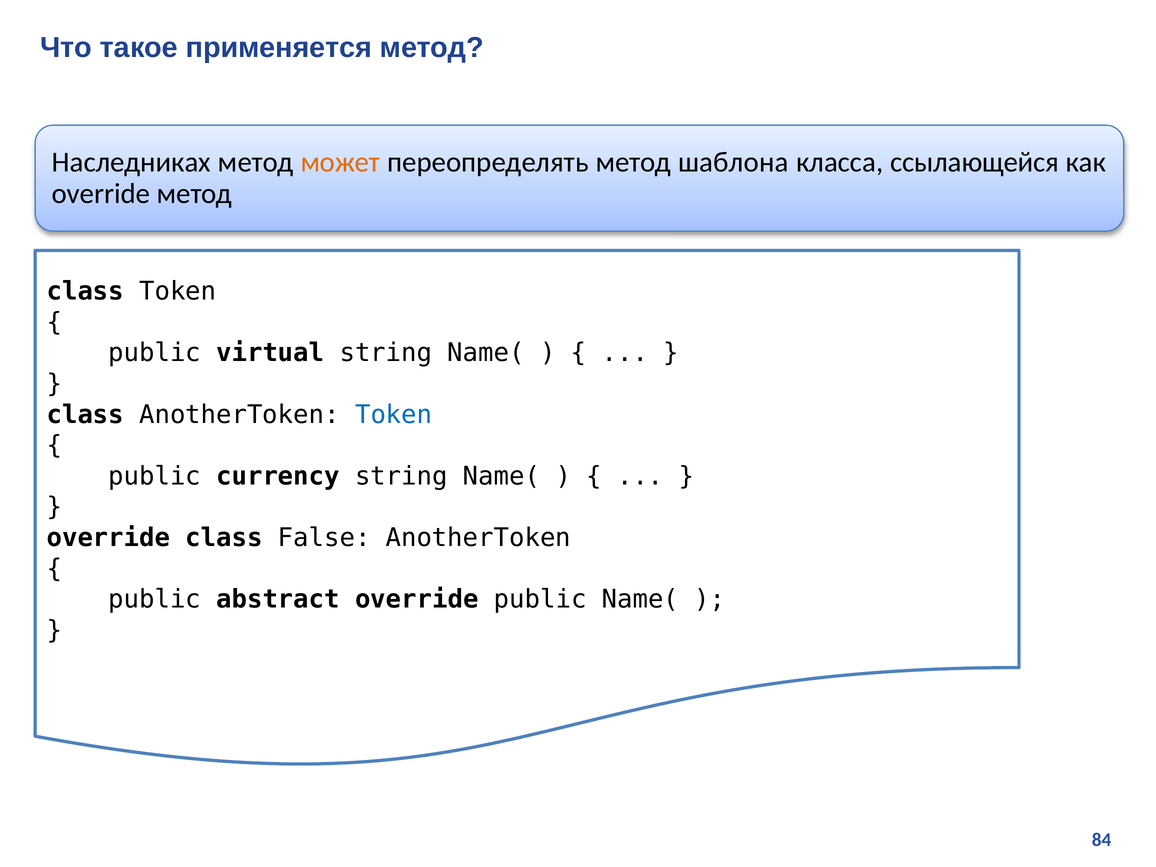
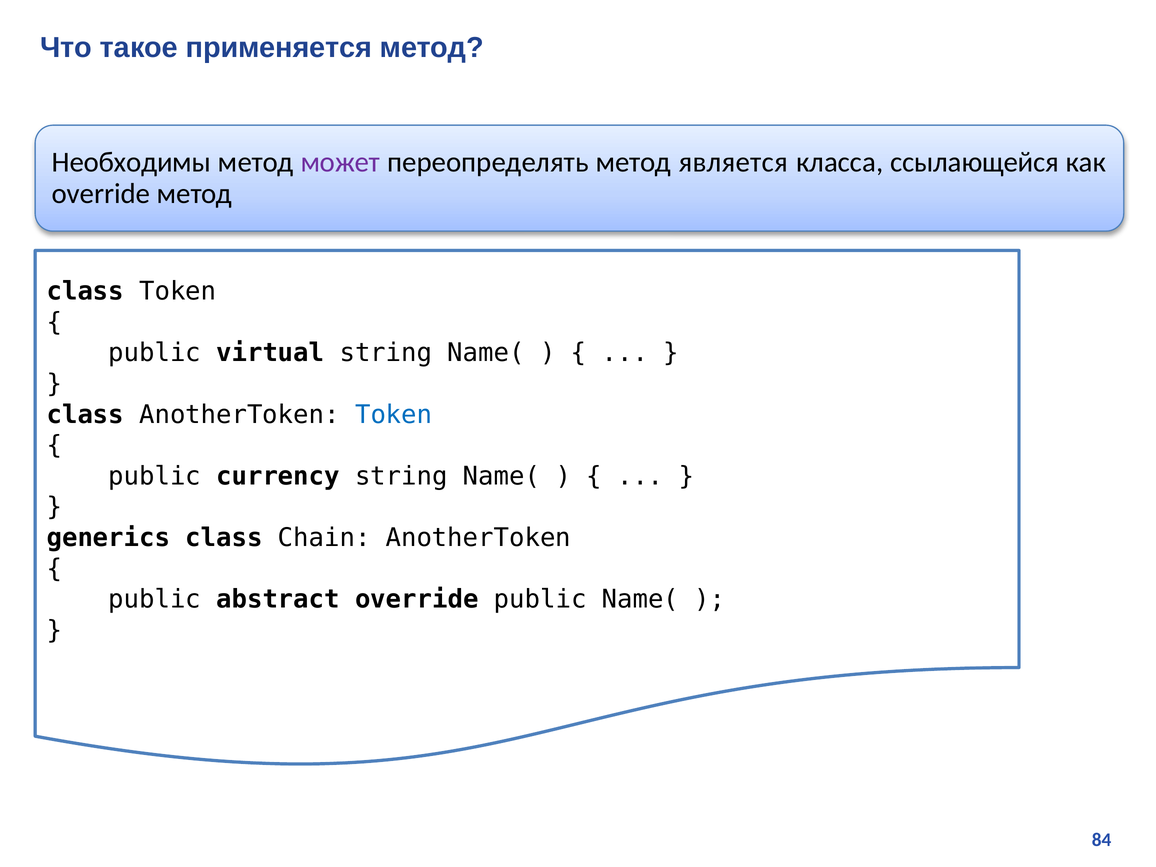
Наследниках: Наследниках -> Необходимы (131, 162)
может colour: orange -> purple (340, 162)
шаблона: шаблона -> является (733, 162)
override: override -> generics (108, 538)
False: False -> Chain (324, 538)
